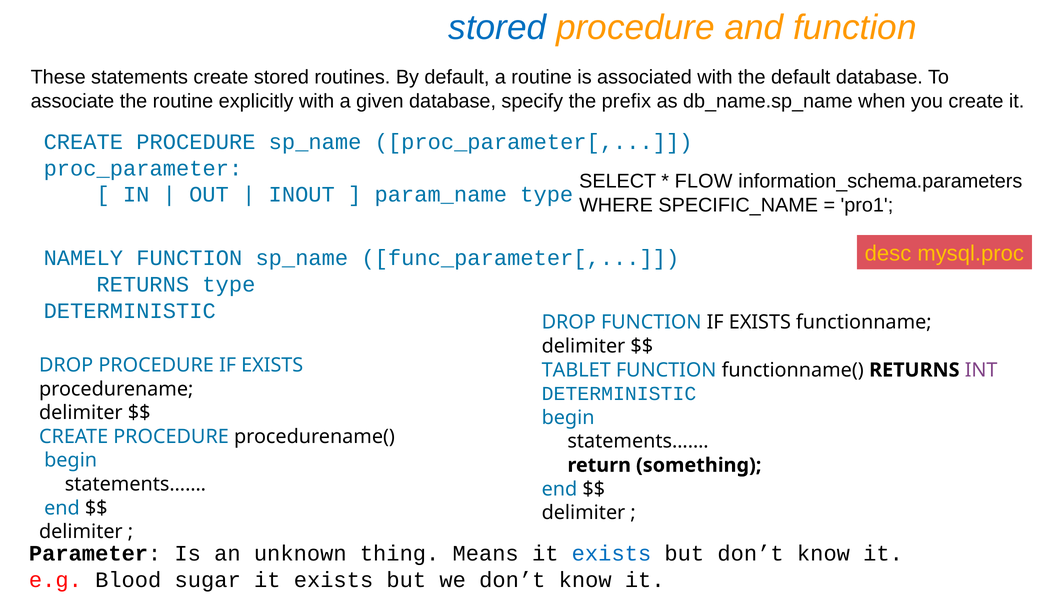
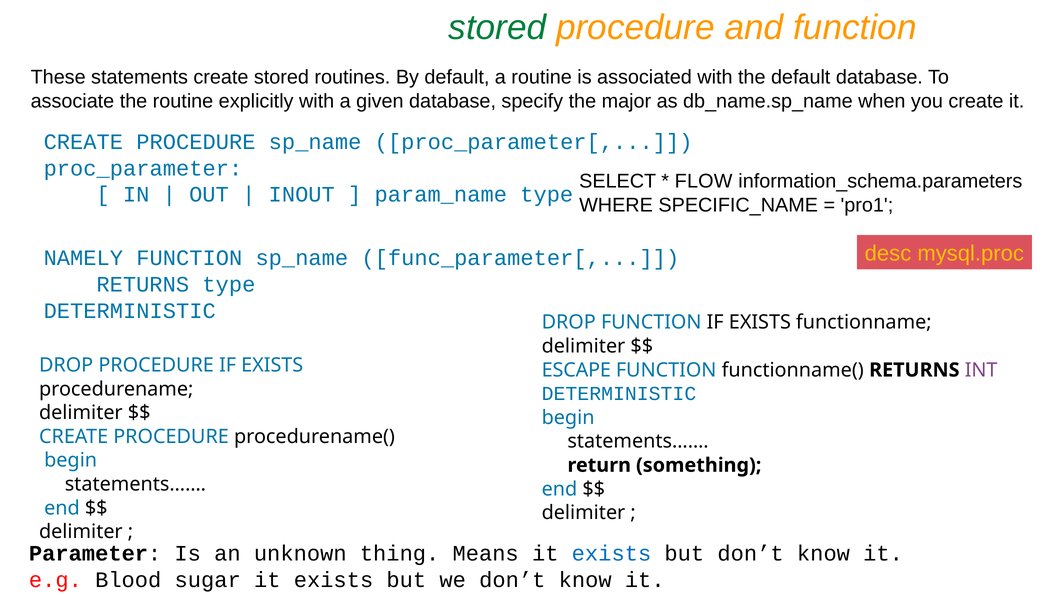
stored colour: blue -> green (497, 28)
prefix: prefix -> major (626, 101)
TABLET: TABLET -> ESCAPE (576, 370)
